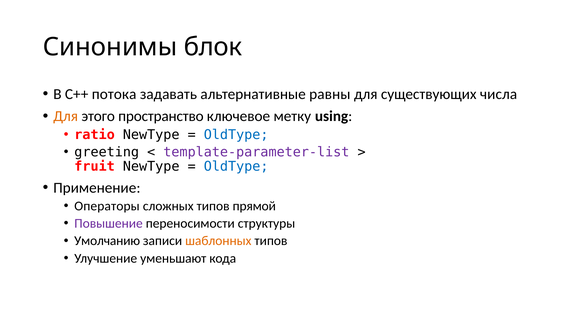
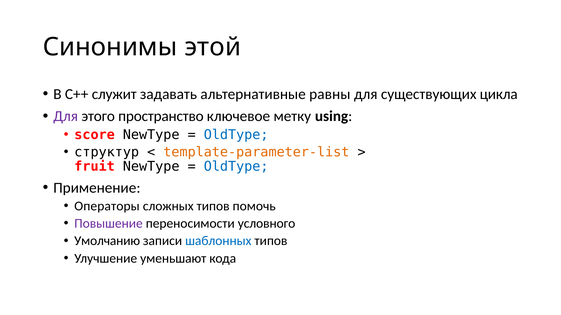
блок: блок -> этой (213, 47)
потока: потока -> служит (114, 94)
числа: числа -> цикла (499, 94)
Для colour: orange -> purple (66, 116)
ratio: ratio -> score (95, 135)
greeting: greeting -> структур (107, 152)
template-parameter-list colour: purple -> orange (256, 152)
прямой: прямой -> помочь (254, 206)
структуры: структуры -> условного (267, 224)
шаблонных colour: orange -> blue (218, 241)
